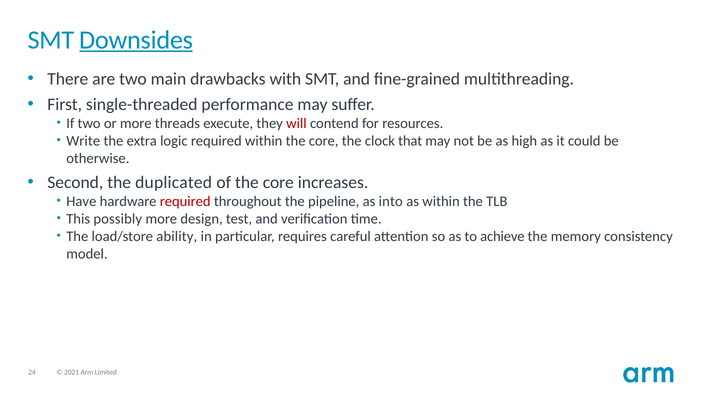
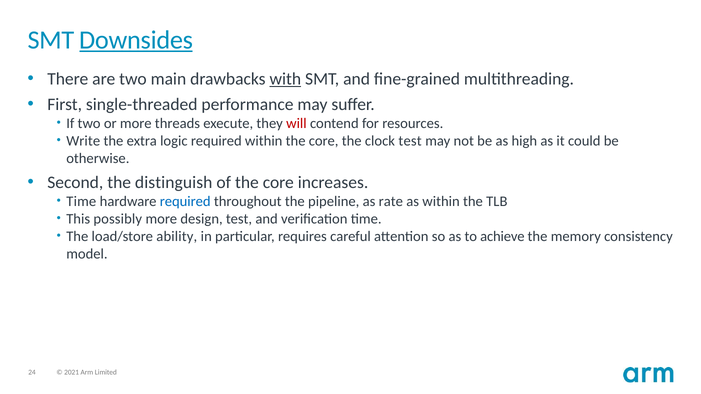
with underline: none -> present (285, 79)
clock that: that -> test (410, 141)
duplicated: duplicated -> distinguish (174, 183)
Have: Have -> Time (81, 202)
required colour: red -> blue (185, 202)
into: into -> rate (391, 202)
